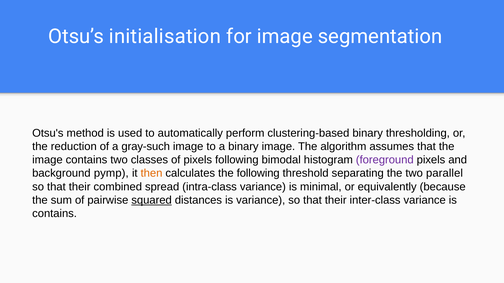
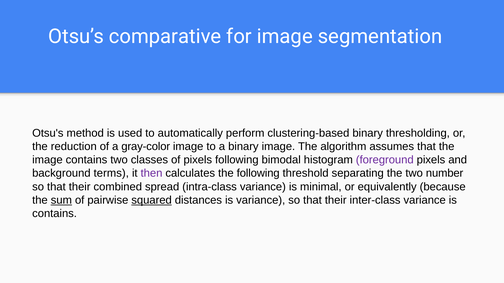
initialisation: initialisation -> comparative (165, 37)
gray-such: gray-such -> gray-color (146, 147)
pymp: pymp -> terms (111, 174)
then colour: orange -> purple (152, 174)
parallel: parallel -> number (445, 174)
sum underline: none -> present (61, 200)
